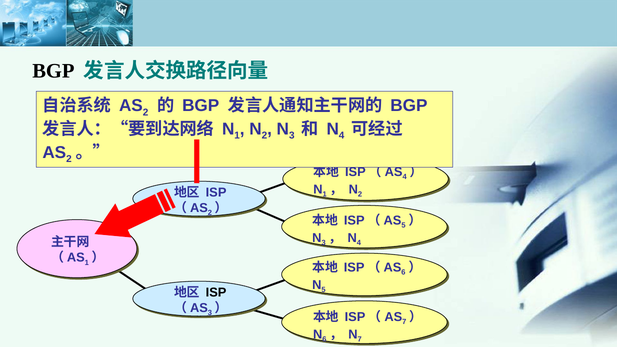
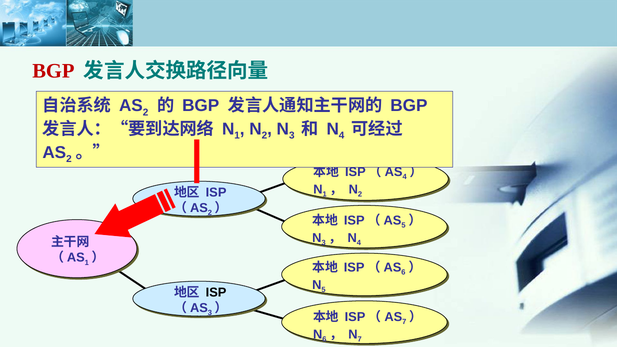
BGP colour: black -> red (53, 71)
